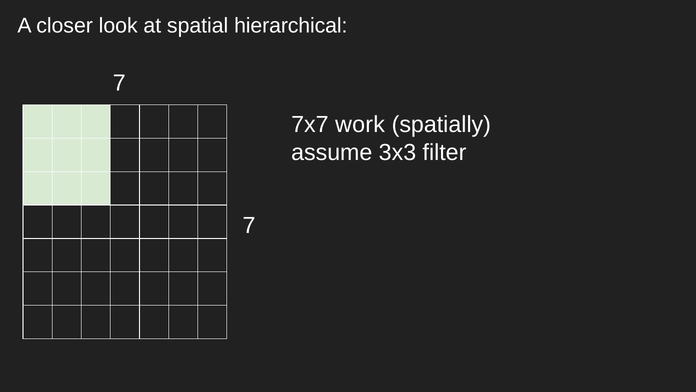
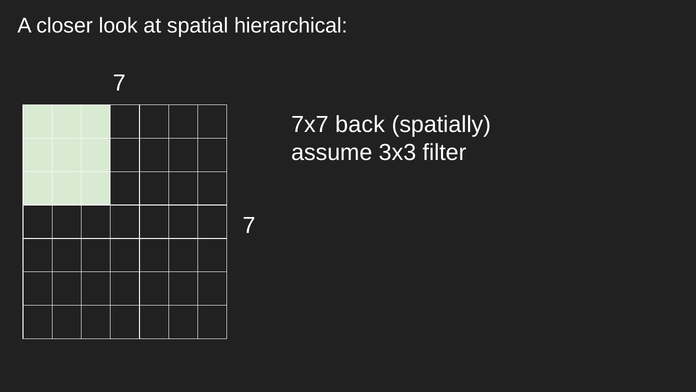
work: work -> back (360, 124)
